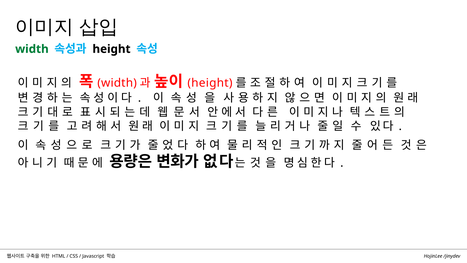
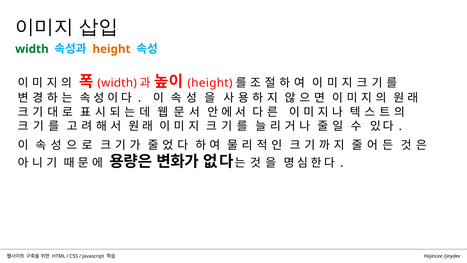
height colour: black -> orange (112, 49)
